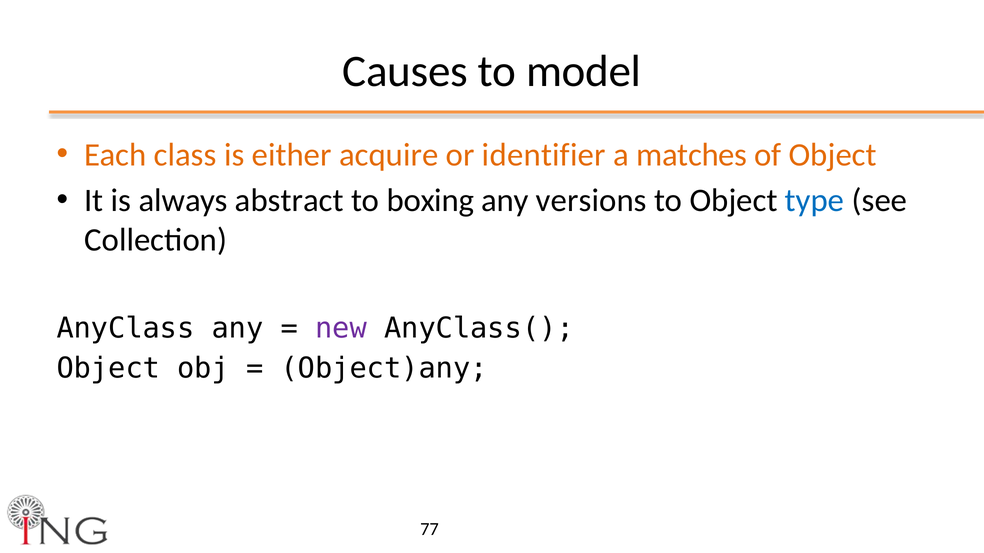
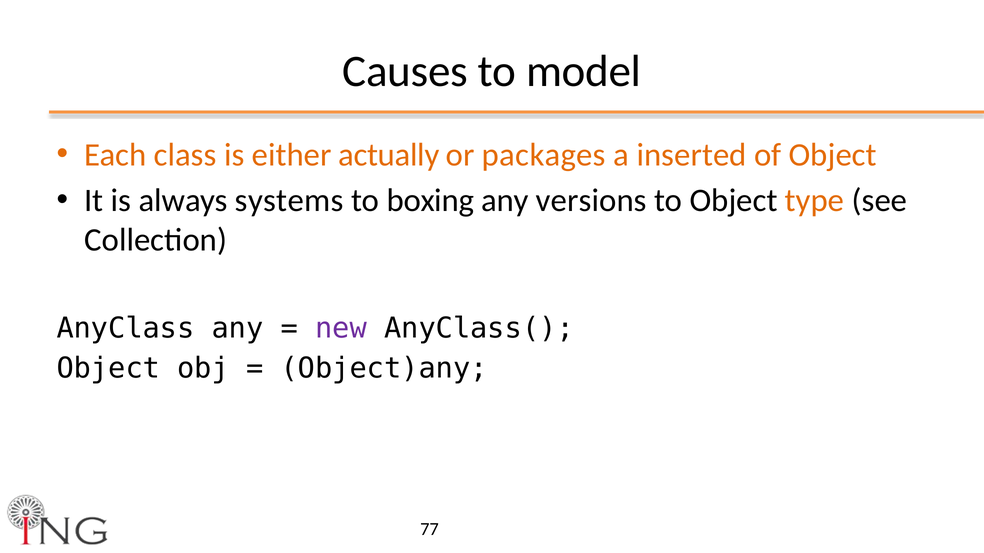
acquire: acquire -> actually (389, 155)
identifier: identifier -> packages (544, 155)
matches: matches -> inserted (692, 155)
abstract: abstract -> systems (289, 201)
type colour: blue -> orange (815, 201)
